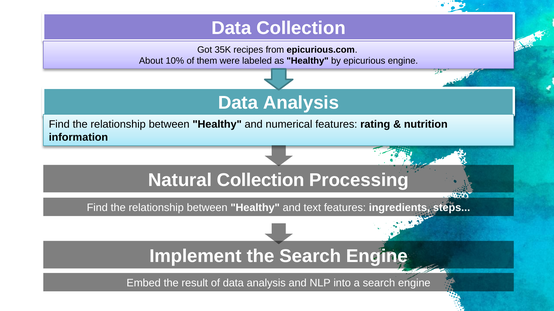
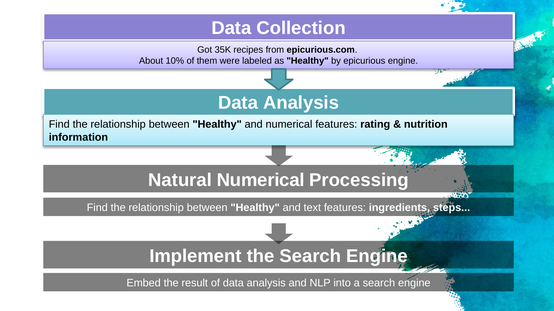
Natural Collection: Collection -> Numerical (261, 180)
